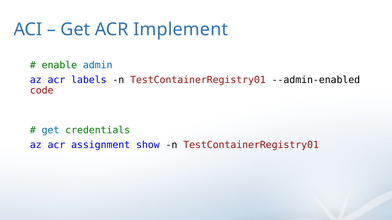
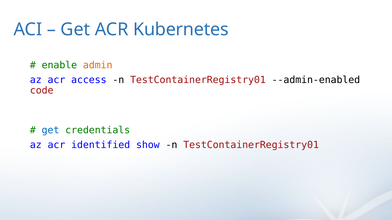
Implement: Implement -> Kubernetes (181, 29)
admin colour: blue -> orange (98, 65)
labels: labels -> access (89, 80)
assignment: assignment -> identified (101, 145)
